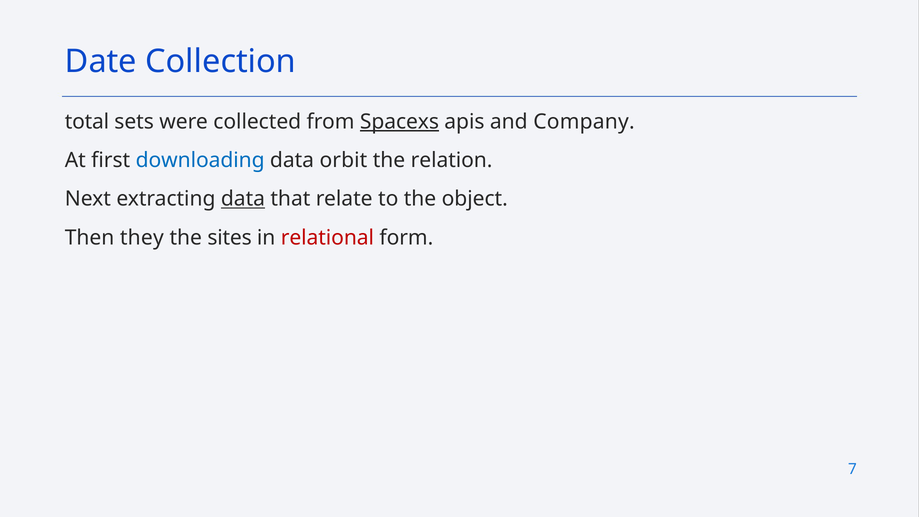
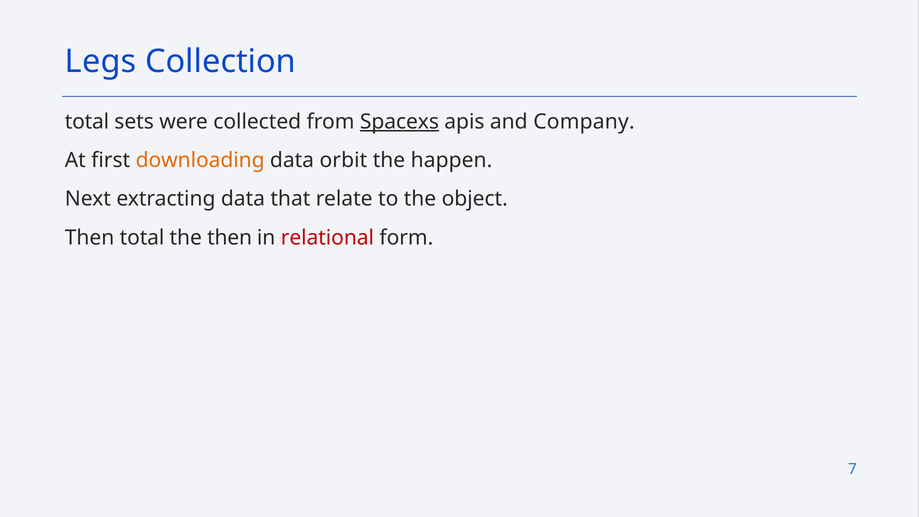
Date: Date -> Legs (101, 61)
downloading colour: blue -> orange (200, 160)
relation: relation -> happen (451, 160)
data underline: present -> none (243, 199)
Then they: they -> total (142, 238)
the sites: sites -> then (230, 238)
